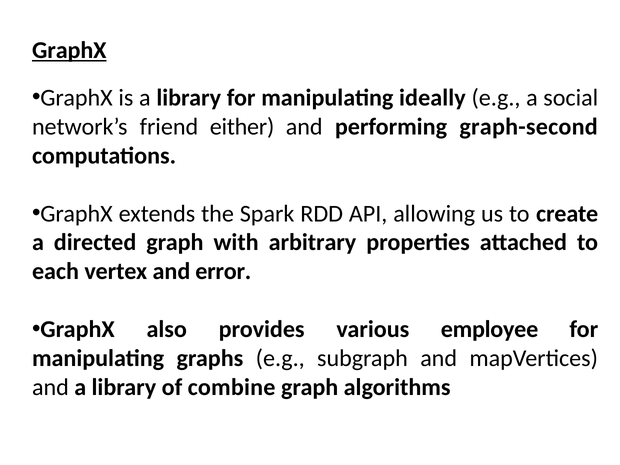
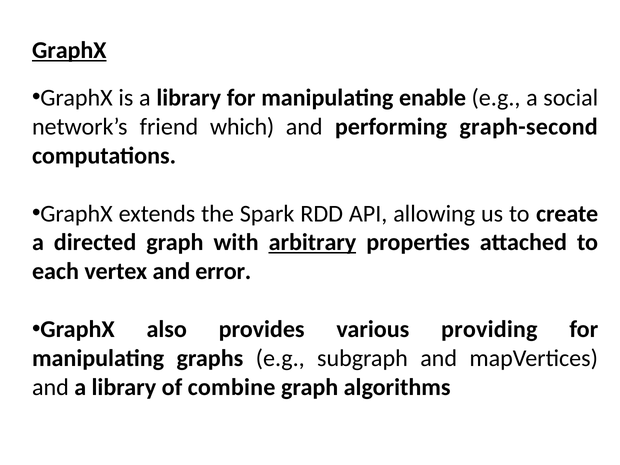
ideally: ideally -> enable (433, 98)
either: either -> which (242, 127)
arbitrary underline: none -> present (312, 243)
employee: employee -> providing (489, 329)
